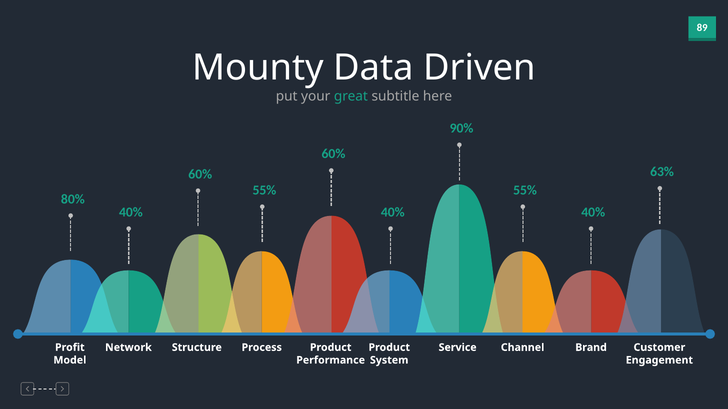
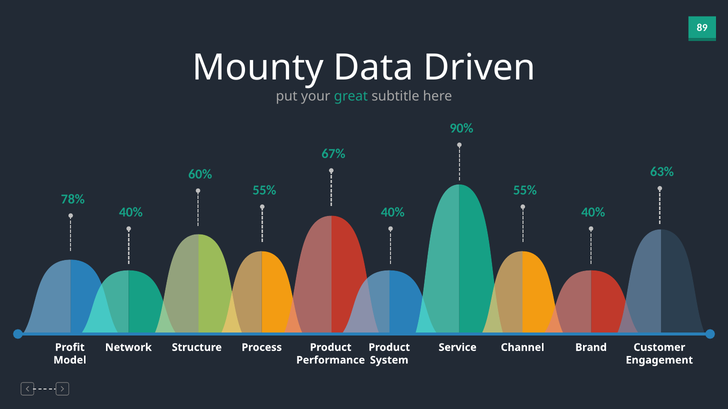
60%: 60% -> 67% (333, 154)
80%: 80% -> 78% (73, 199)
